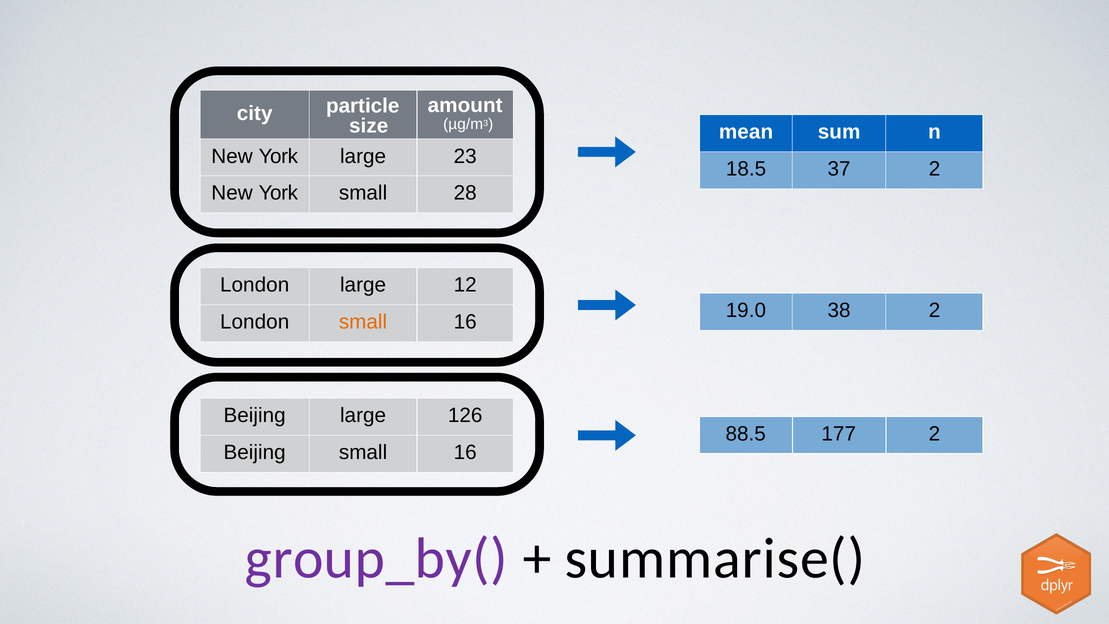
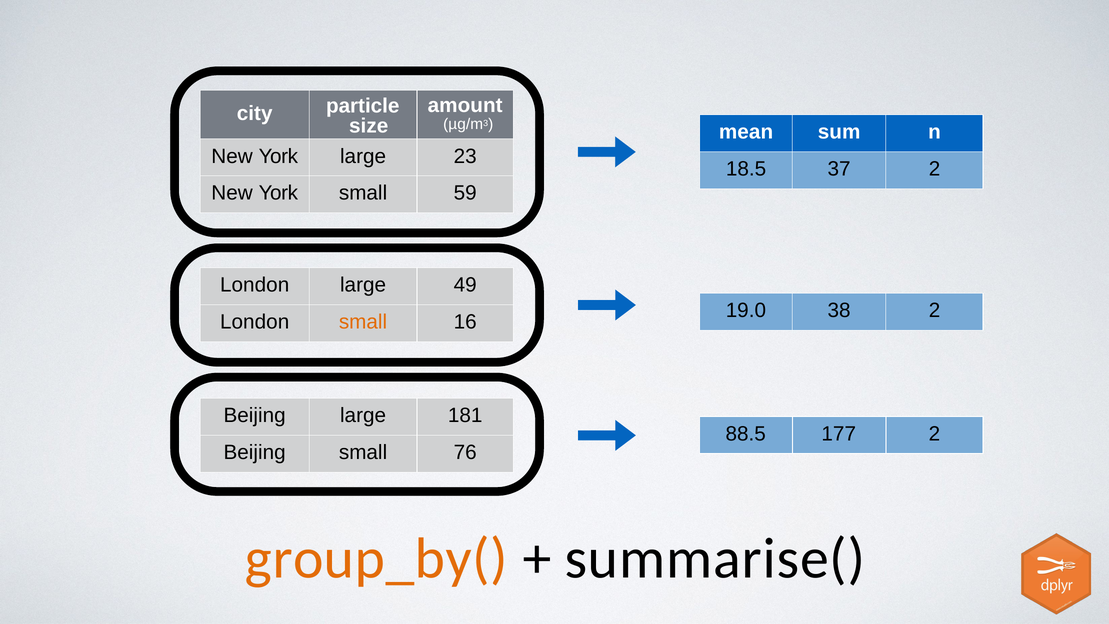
28: 28 -> 59 (465, 193)
12: 12 -> 49 (465, 285)
126: 126 -> 181 (465, 416)
Beijing small 16: 16 -> 76 (465, 452)
group_by( colour: purple -> orange (376, 559)
